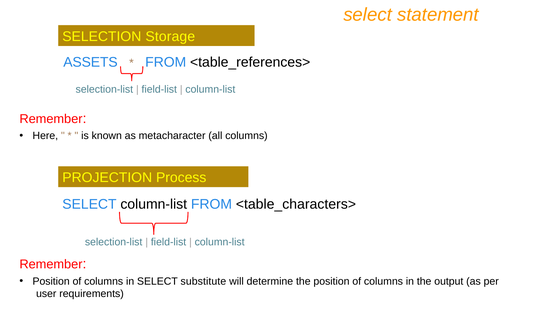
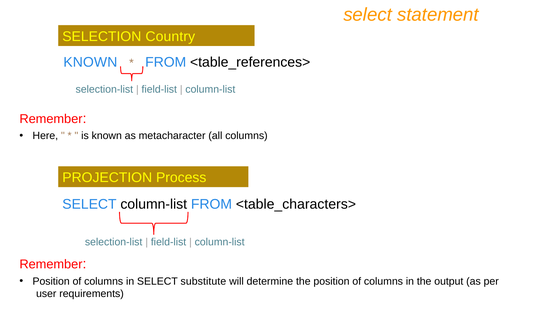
Storage: Storage -> Country (170, 37)
ASSETS: ASSETS -> KNOWN (90, 62)
